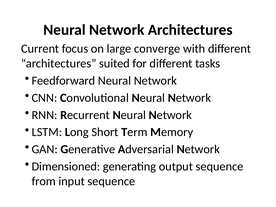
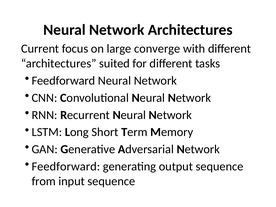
Dimensioned: Dimensioned -> Feedforward (66, 166)
